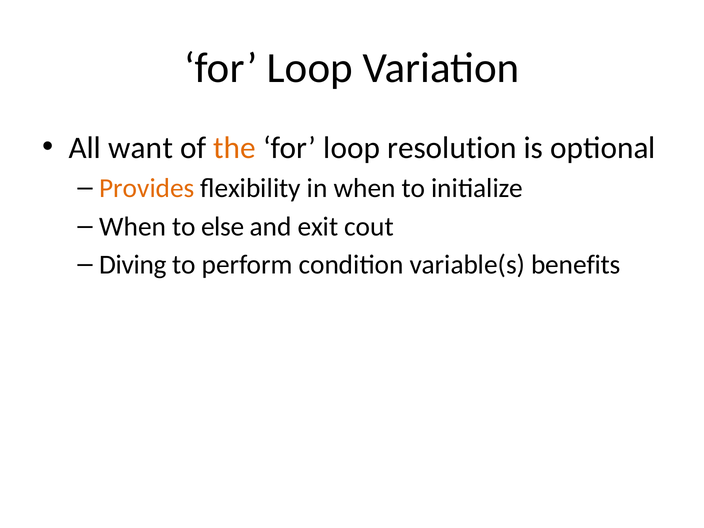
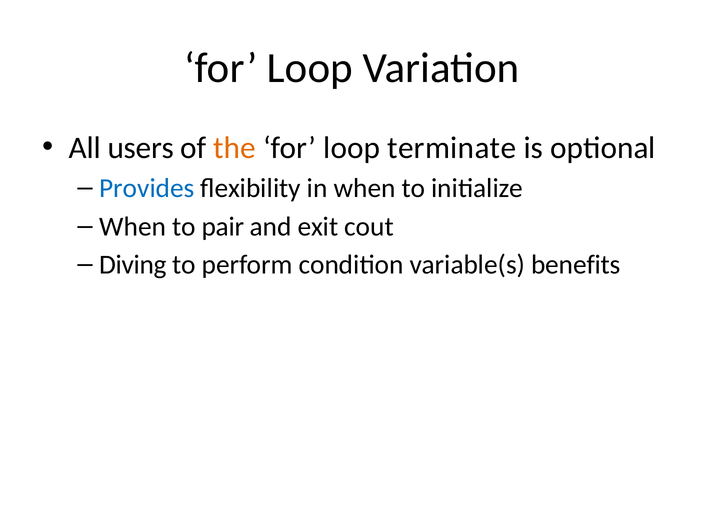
want: want -> users (141, 148)
resolution: resolution -> terminate (452, 148)
Provides colour: orange -> blue (147, 188)
else: else -> pair (223, 226)
